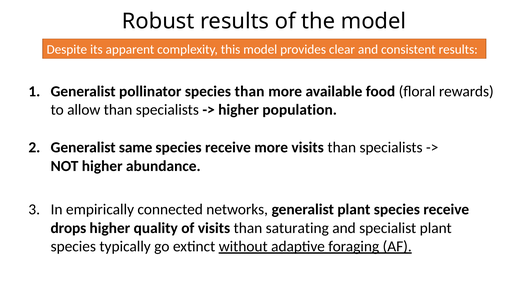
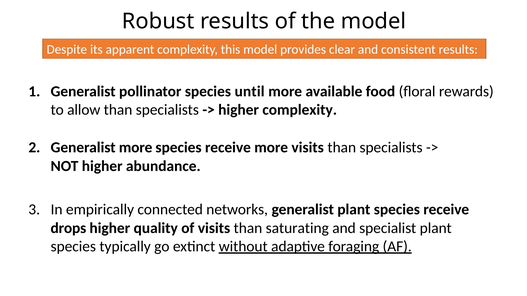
species than: than -> until (250, 92)
higher population: population -> complexity (300, 110)
Generalist same: same -> more (136, 148)
